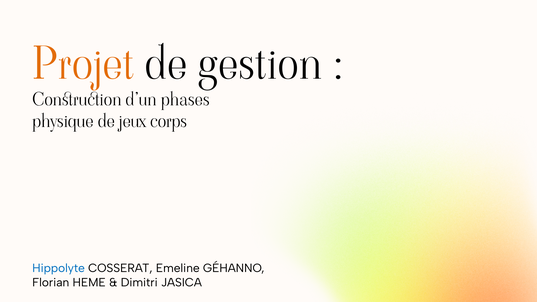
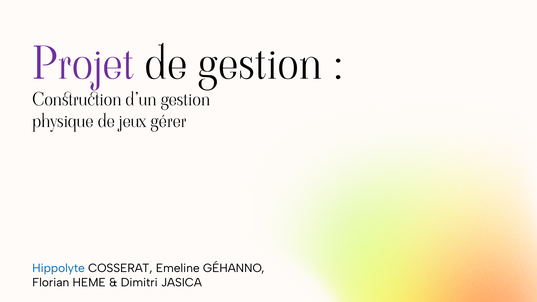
Projet colour: orange -> purple (83, 64)
d’un phases: phases -> gestion (185, 100)
corps: corps -> gérer (168, 121)
